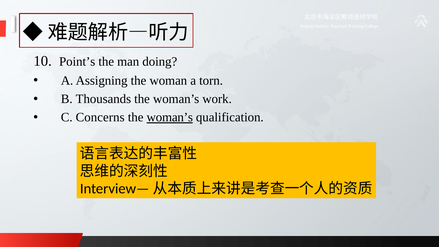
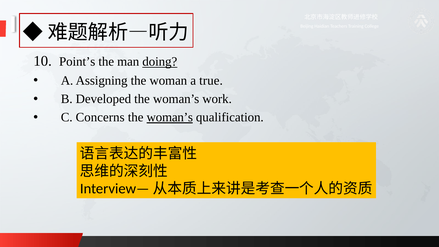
doing underline: none -> present (160, 62)
torn: torn -> true (211, 81)
Thousands: Thousands -> Developed (103, 99)
